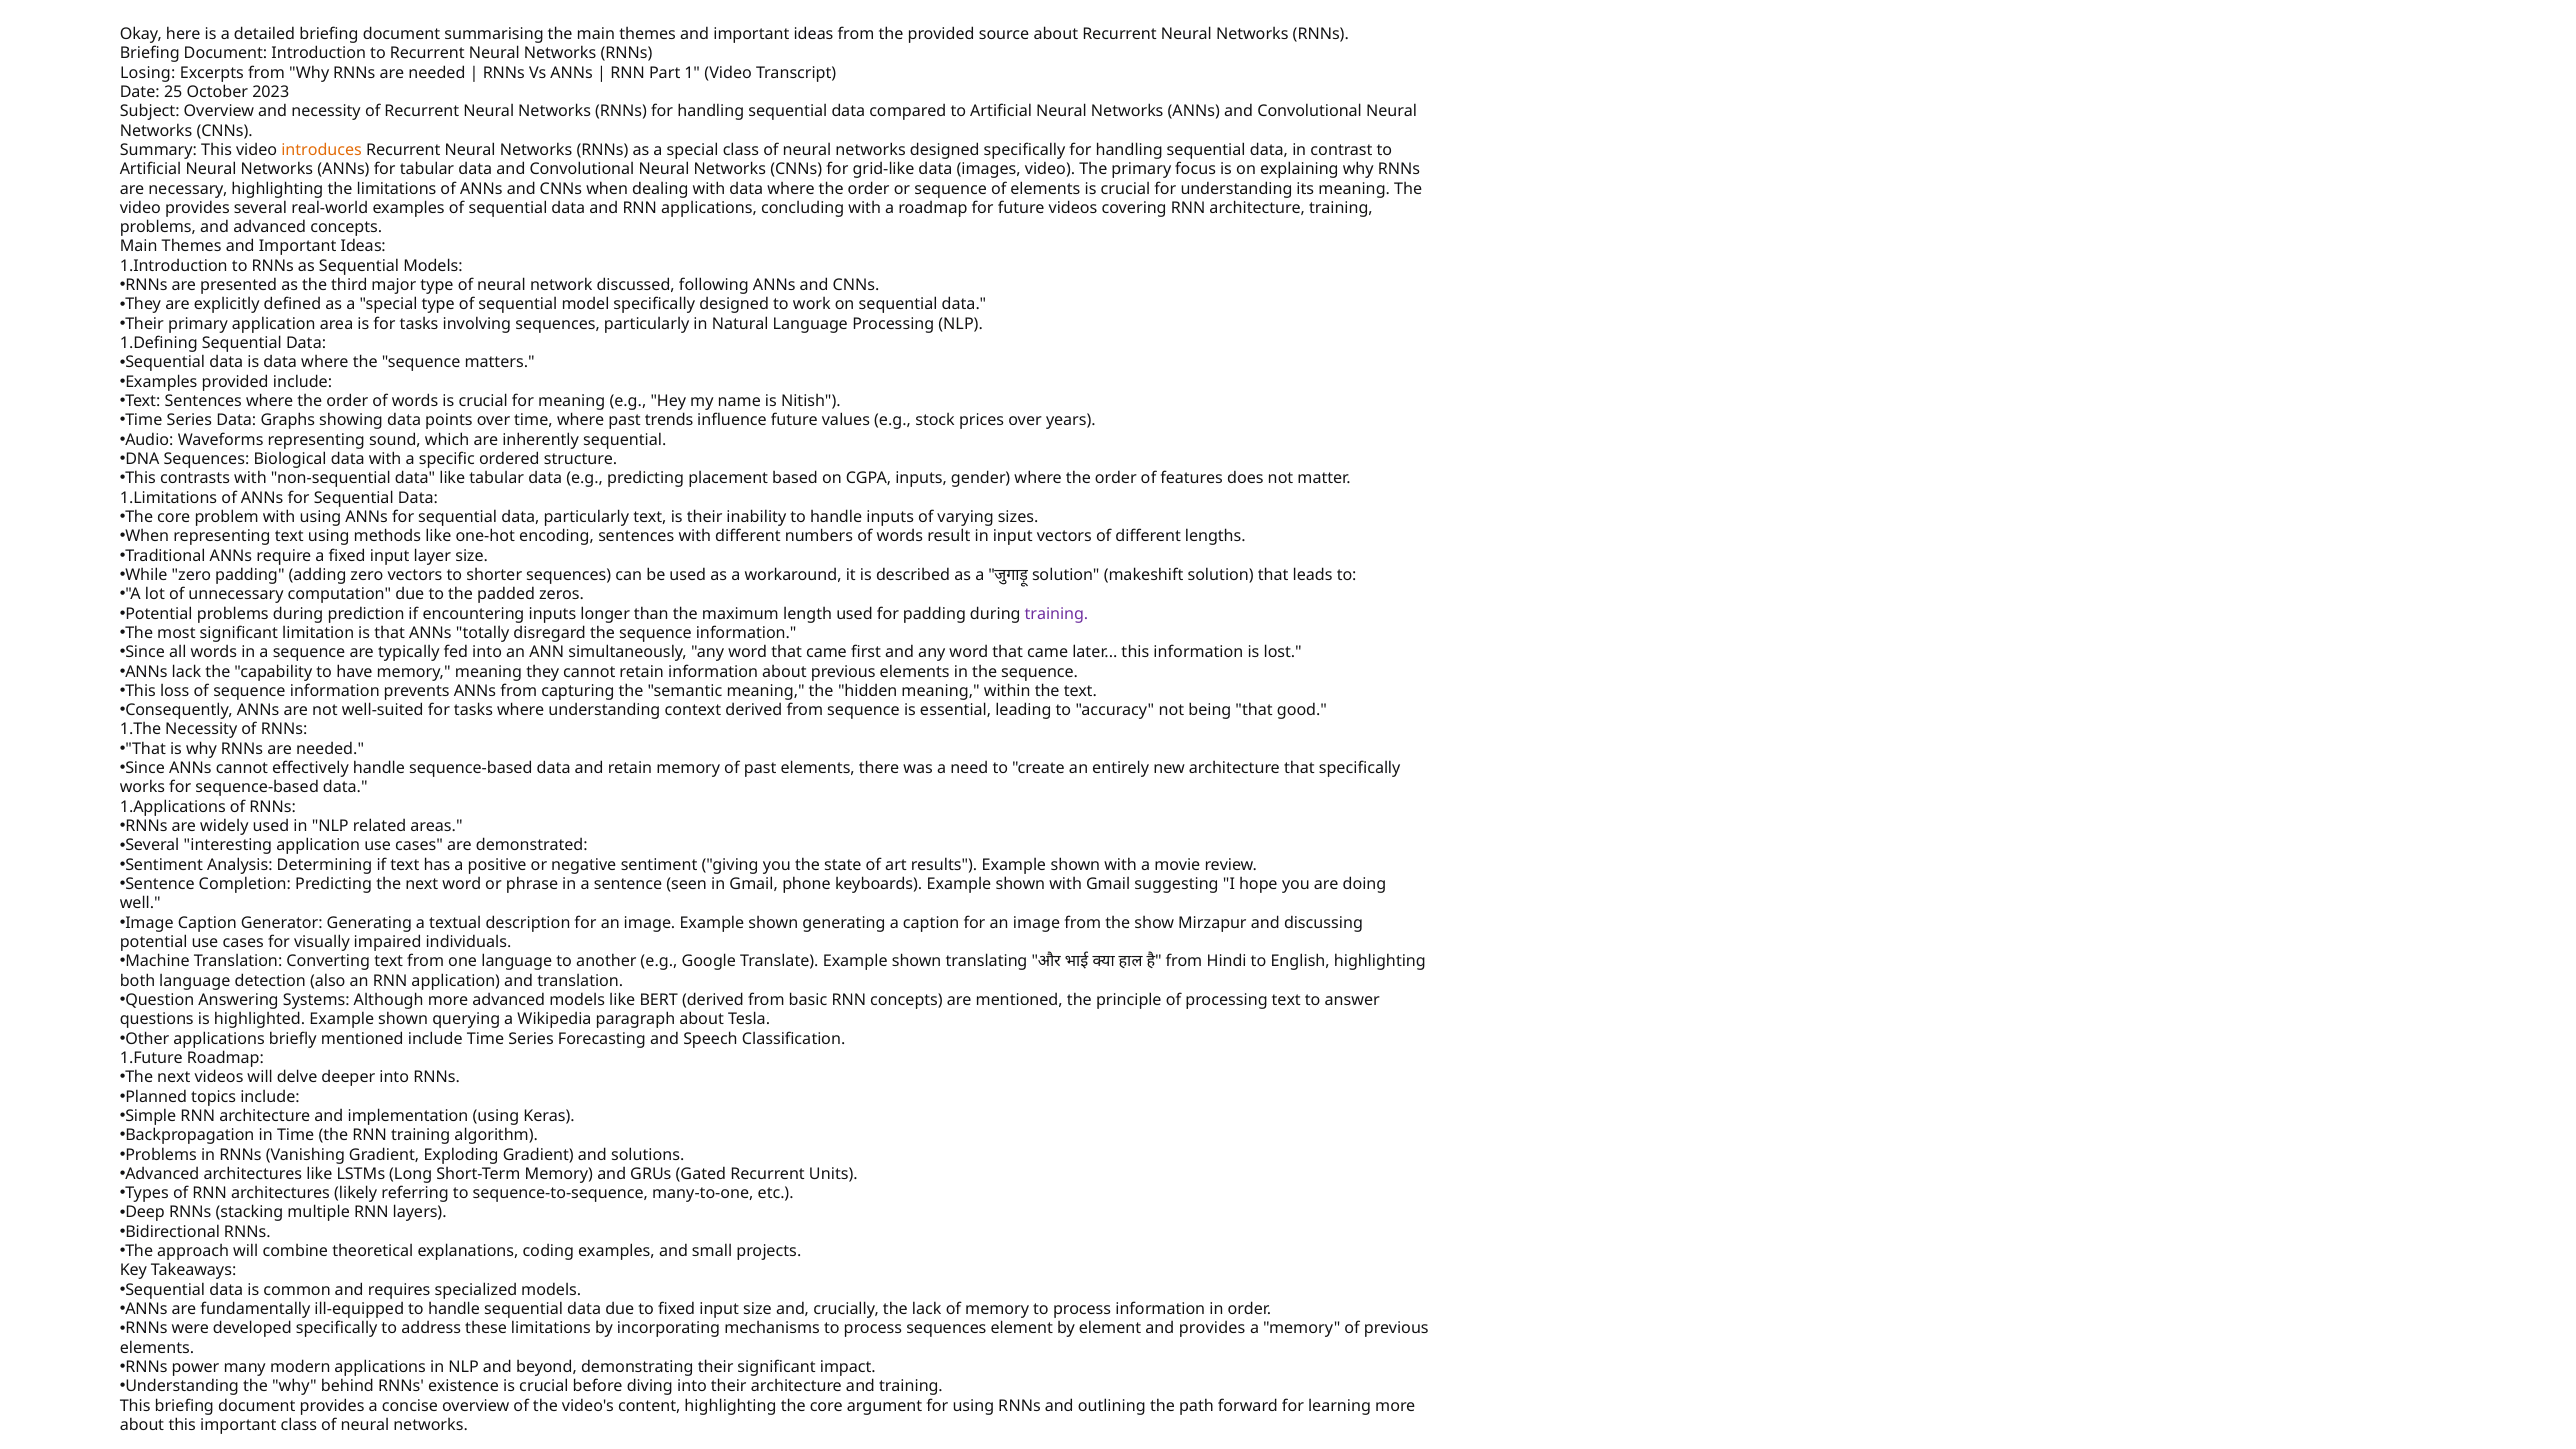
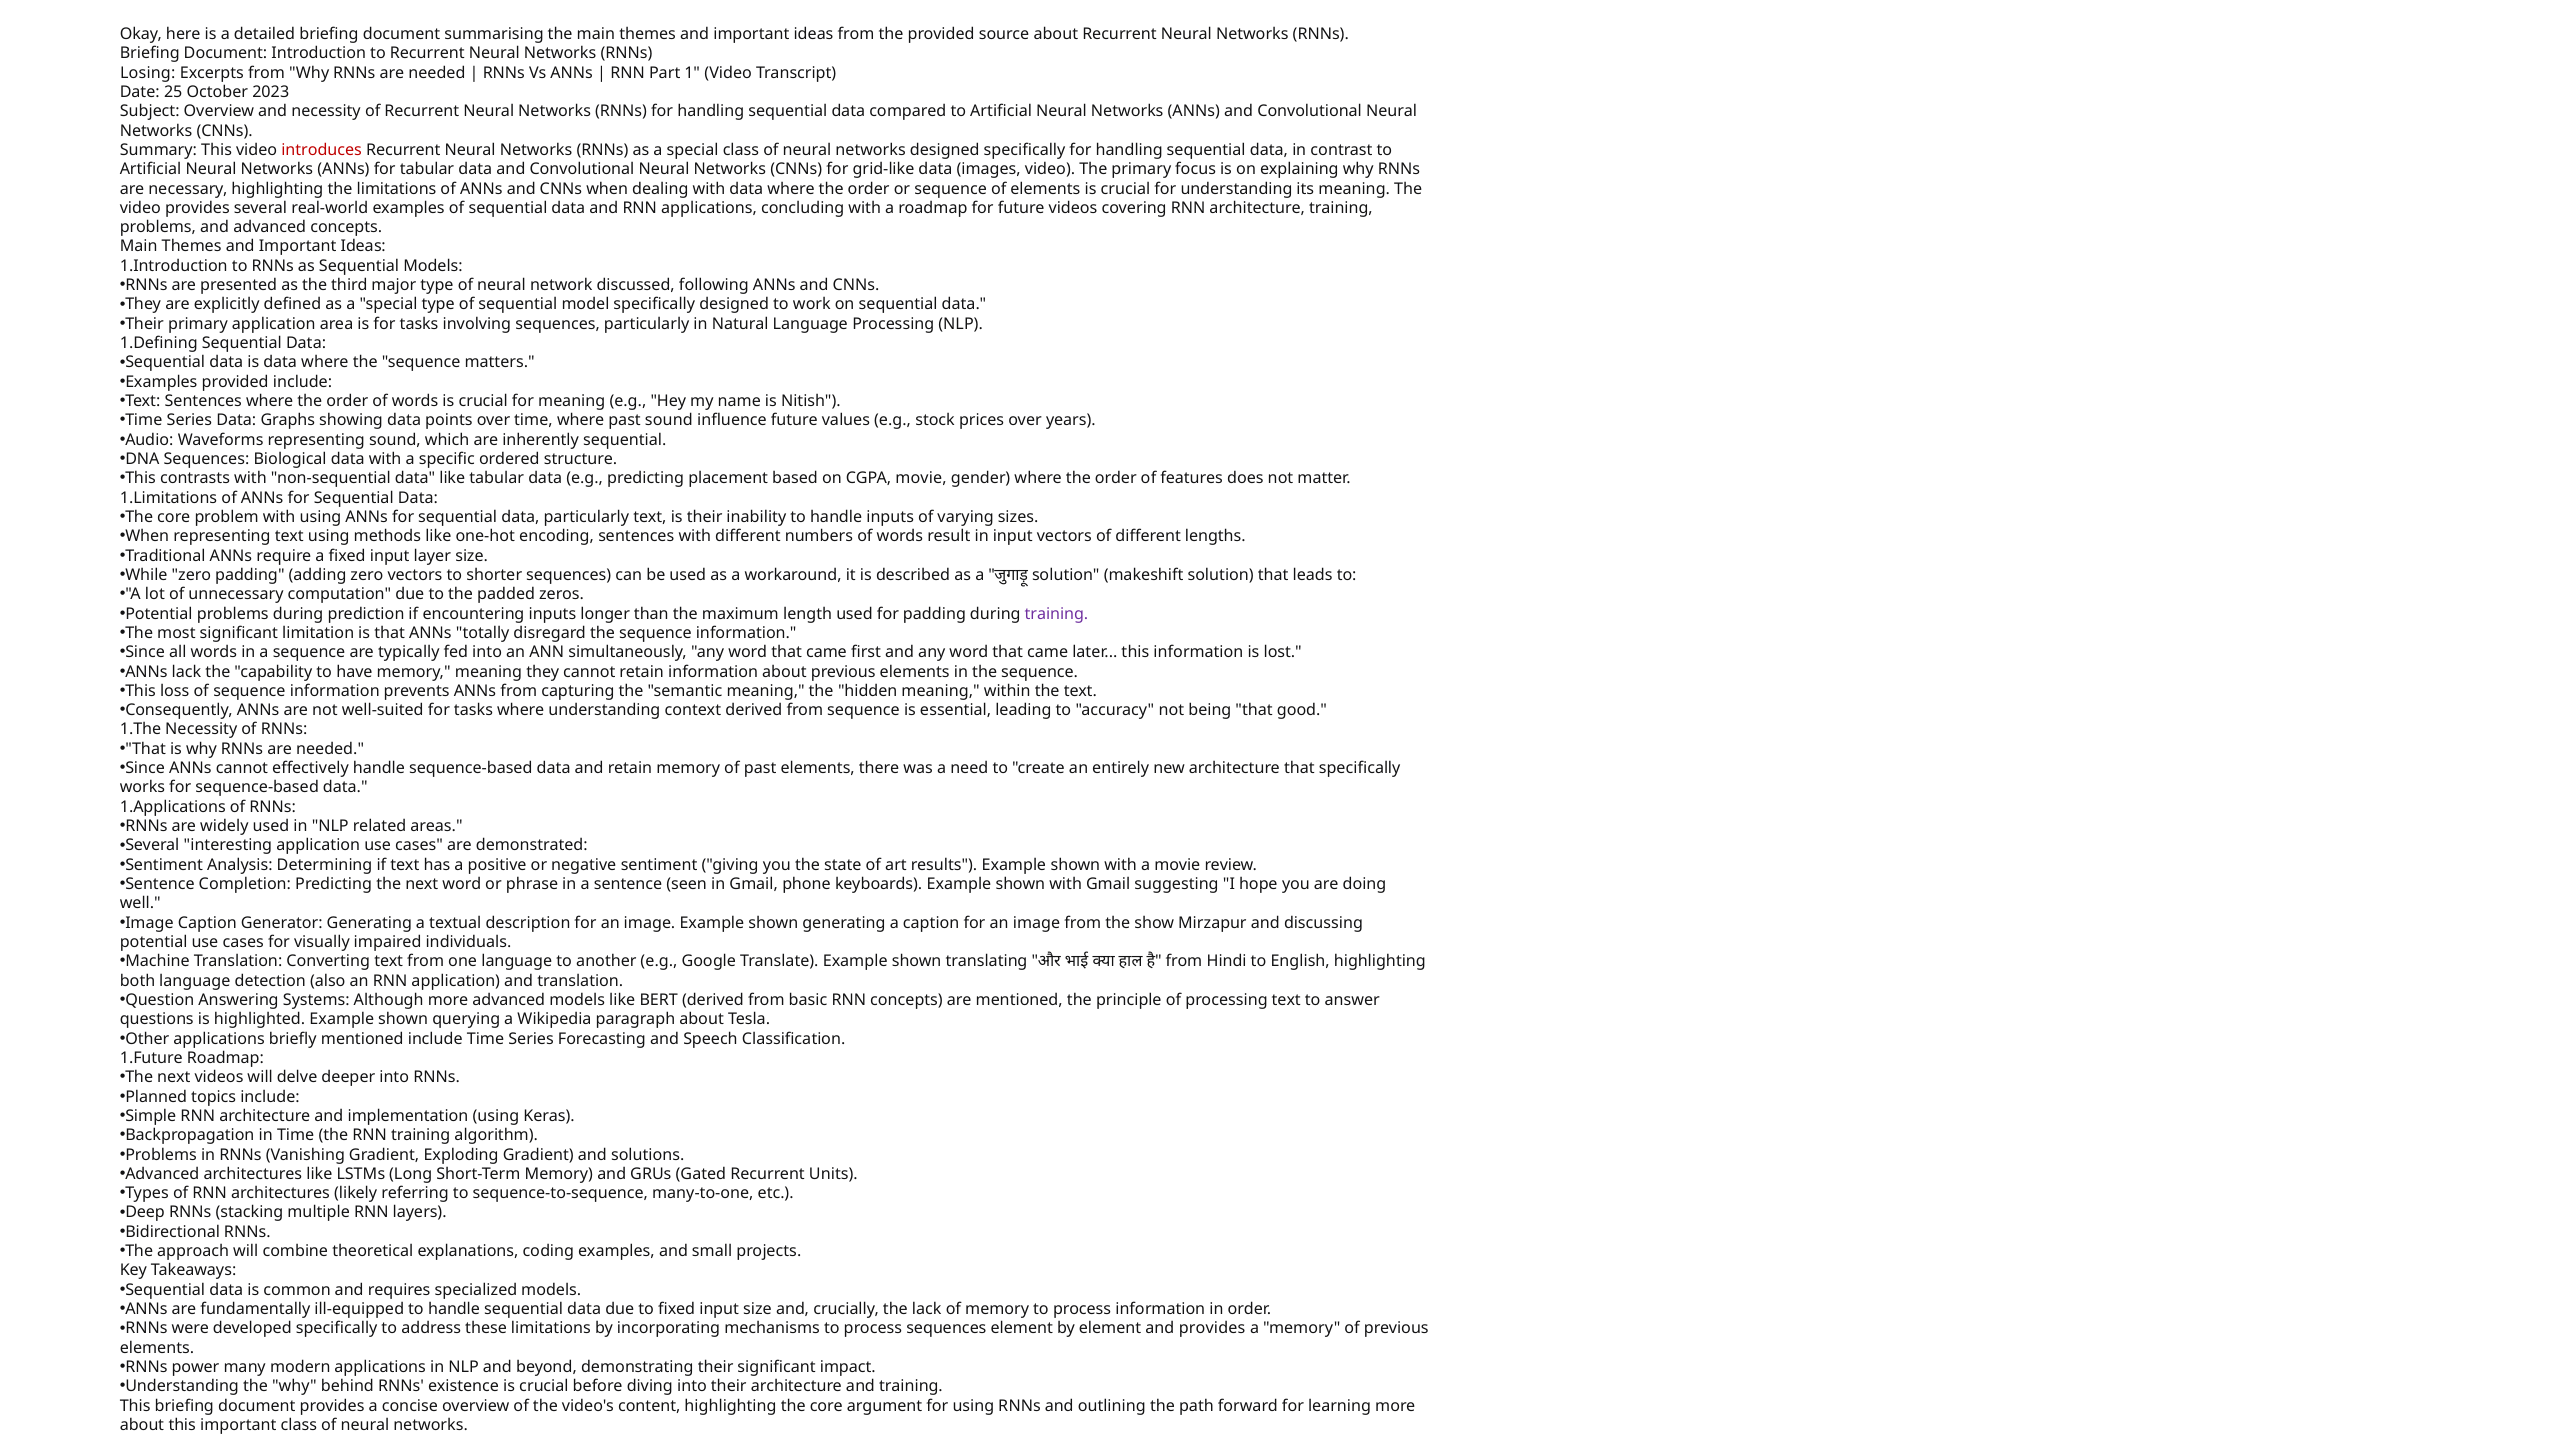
introduces colour: orange -> red (322, 150)
past trends: trends -> sound (669, 421)
CGPA inputs: inputs -> movie (921, 479)
